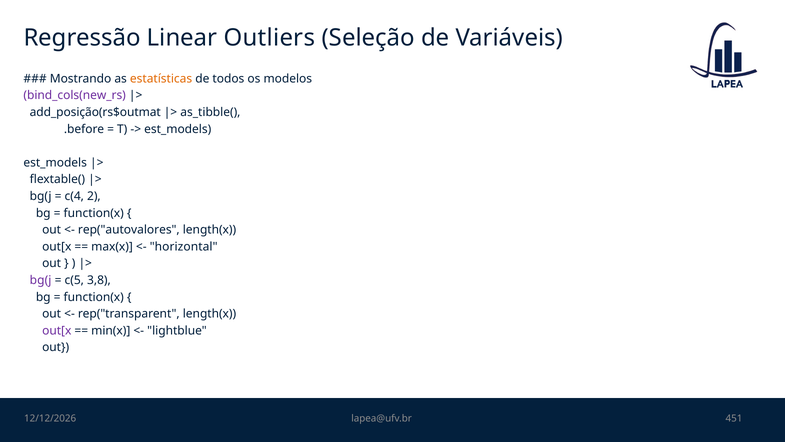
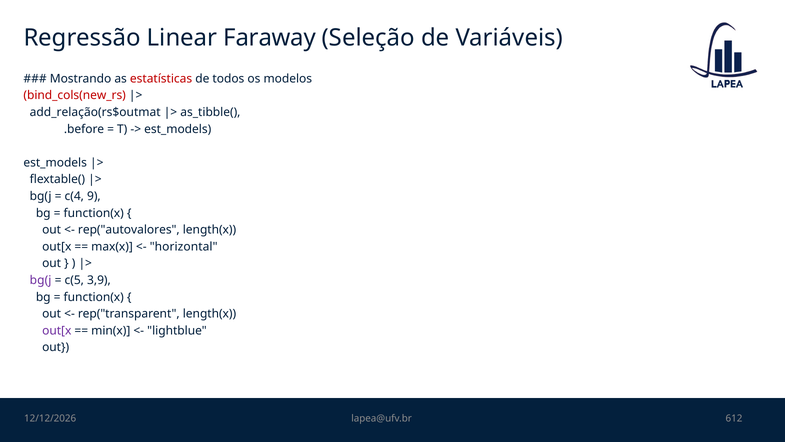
Outliers: Outliers -> Faraway (270, 38)
estatísticas colour: orange -> red (161, 79)
bind_cols(new_rs colour: purple -> red (75, 95)
add_posição(rs$outmat: add_posição(rs$outmat -> add_relação(rs$outmat (95, 112)
2: 2 -> 9 (94, 196)
3,8: 3,8 -> 3,9 (99, 280)
451: 451 -> 612 (734, 418)
